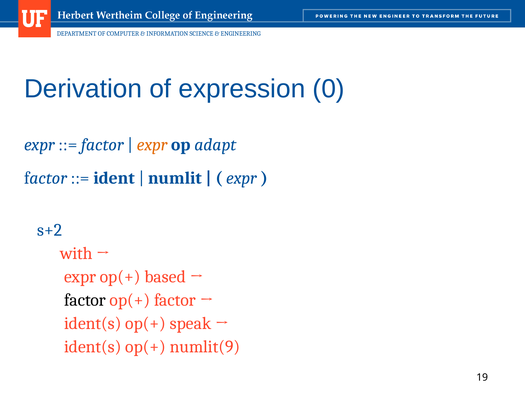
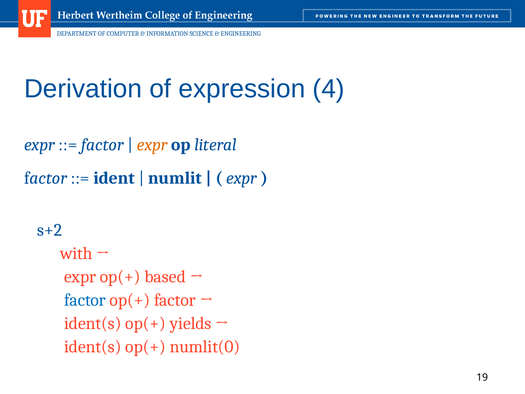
0: 0 -> 4 (329, 89)
adapt: adapt -> literal (216, 144)
factor colour: black -> blue (85, 300)
speak: speak -> yields (191, 323)
numlit(9: numlit(9 -> numlit(0 (205, 346)
